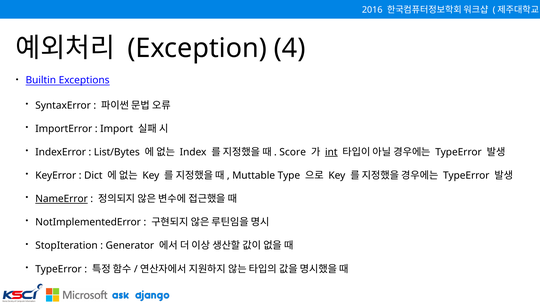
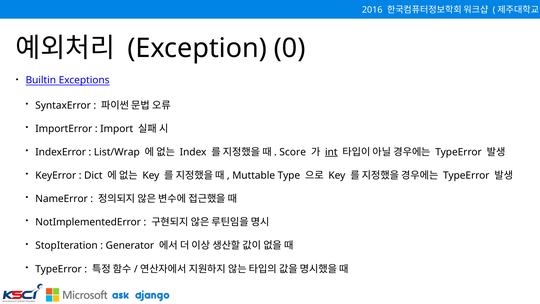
4: 4 -> 0 (290, 48)
List/Bytes: List/Bytes -> List/Wrap (117, 152)
NameError underline: present -> none (62, 199)
